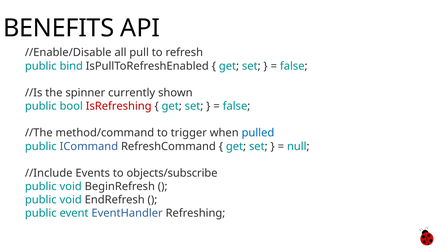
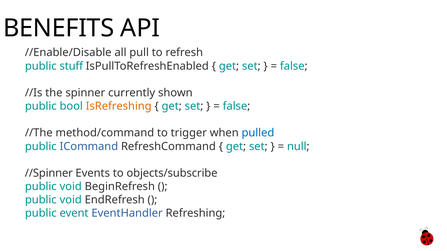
bind: bind -> stuff (71, 66)
IsRefreshing colour: red -> orange (119, 106)
//Include: //Include -> //Spinner (49, 173)
